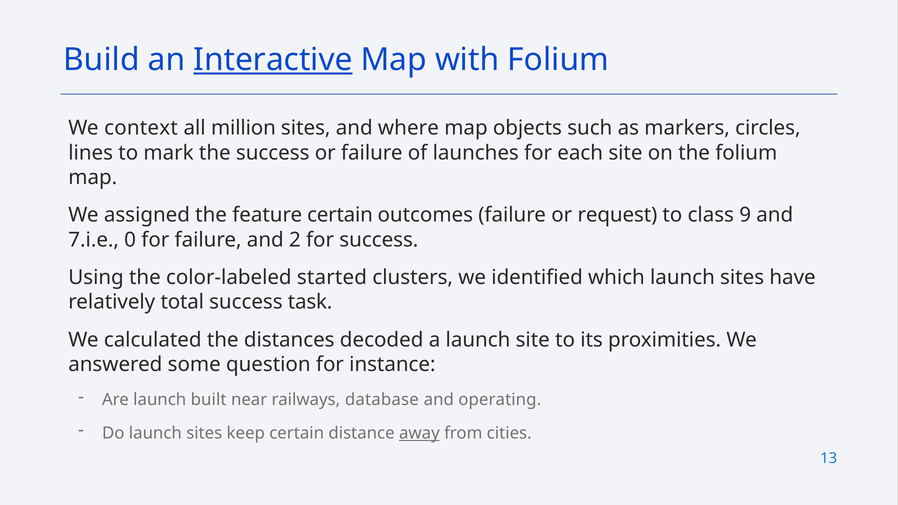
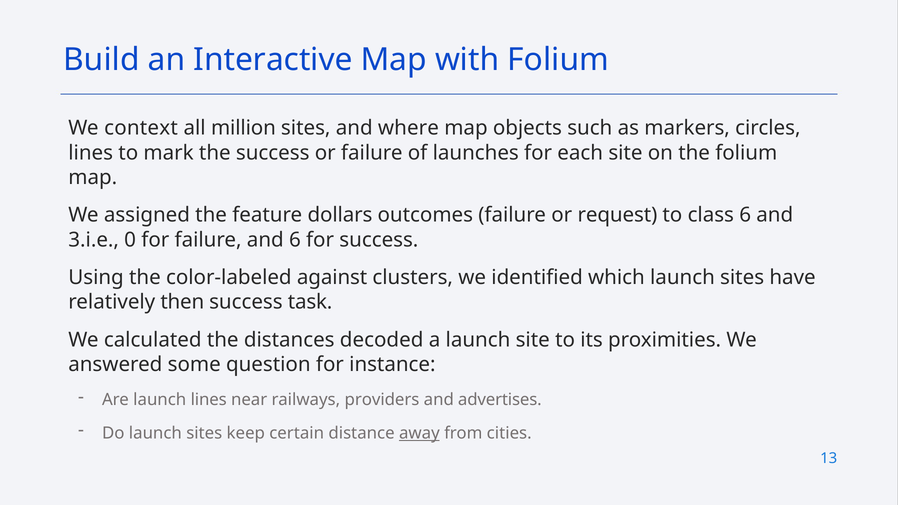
Interactive underline: present -> none (273, 60)
feature certain: certain -> dollars (340, 215)
class 9: 9 -> 6 (745, 215)
7.i.e: 7.i.e -> 3.i.e (94, 240)
and 2: 2 -> 6 (295, 240)
started: started -> against (332, 278)
total: total -> then (182, 302)
launch built: built -> lines (209, 400)
database: database -> providers (382, 400)
operating: operating -> advertises (500, 400)
